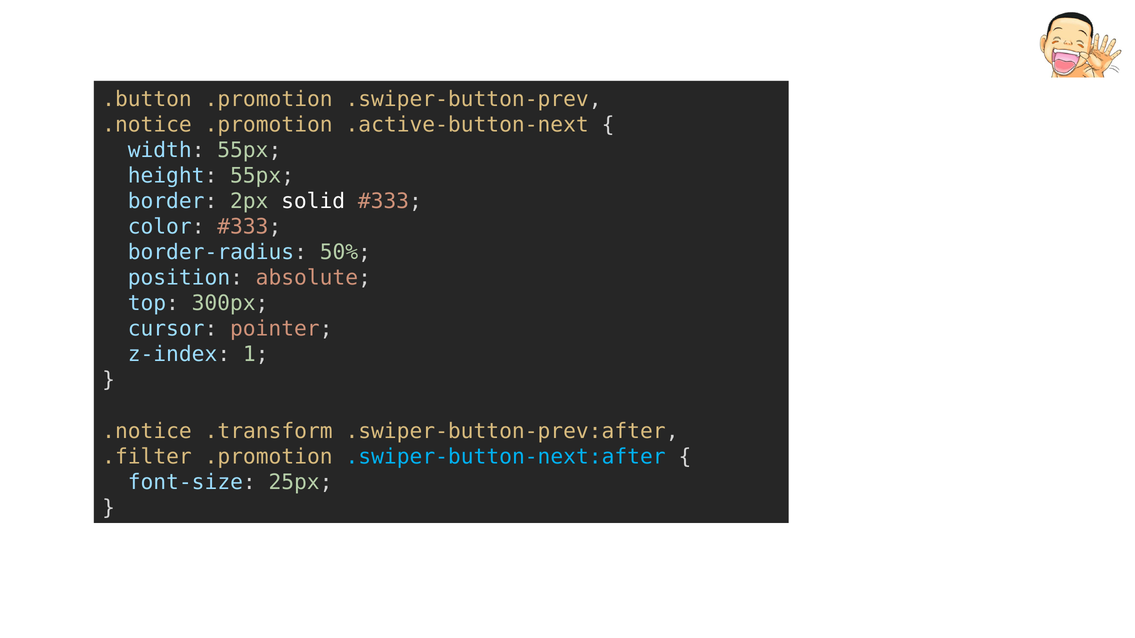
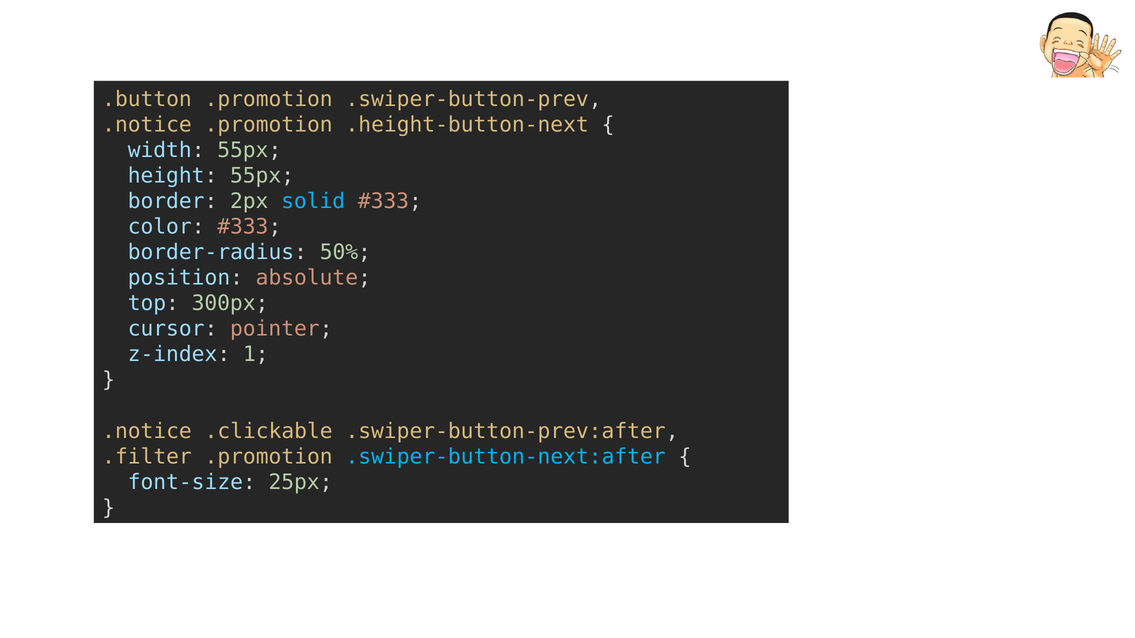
.active-button-next: .active-button-next -> .height-button-next (467, 125)
solid colour: white -> light blue (313, 201)
.transform: .transform -> .clickable (269, 431)
